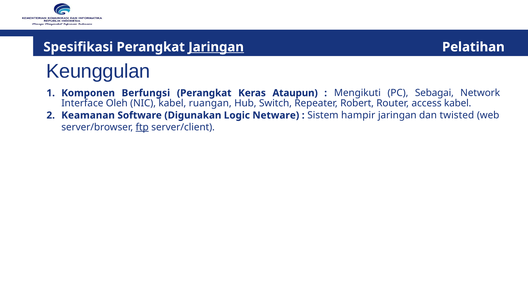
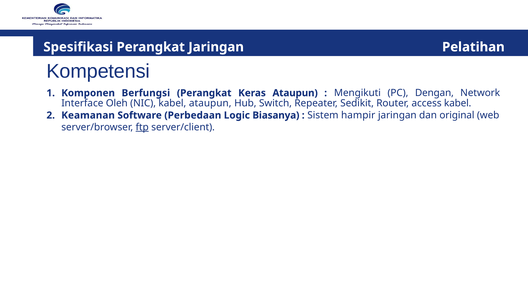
Jaringan underline: present -> none (216, 47)
Keunggulan: Keunggulan -> Kompetensi (98, 71)
Sebagai: Sebagai -> Dengan (434, 93)
kabel ruangan: ruangan -> ataupun (210, 103)
Robert: Robert -> Sedikit (357, 103)
Digunakan: Digunakan -> Perbedaan (193, 115)
Netware: Netware -> Biasanya (276, 115)
twisted: twisted -> original (457, 115)
